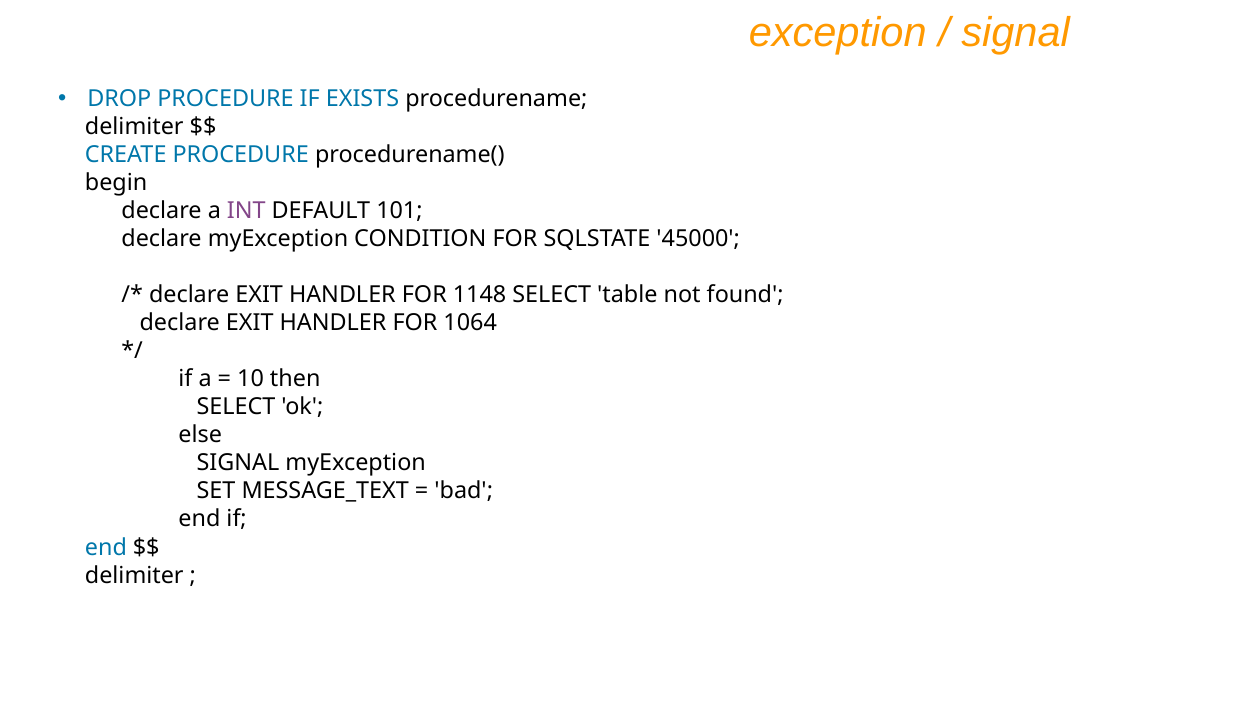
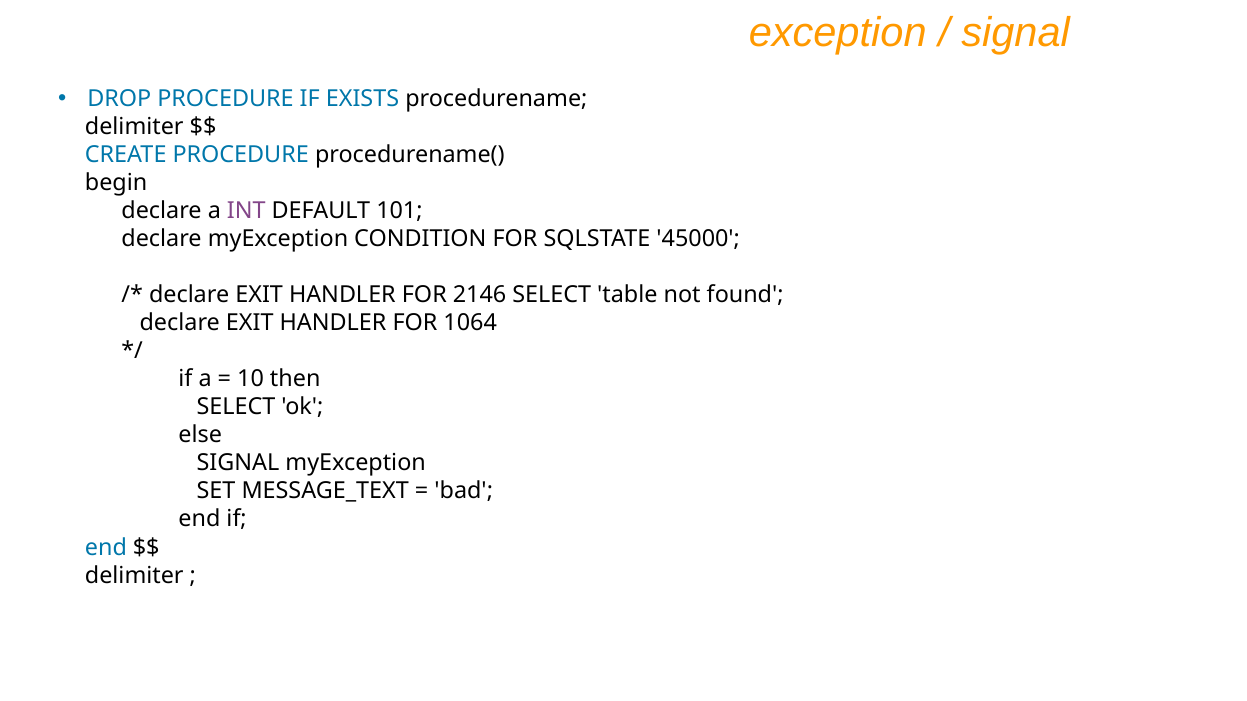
1148: 1148 -> 2146 (480, 295)
